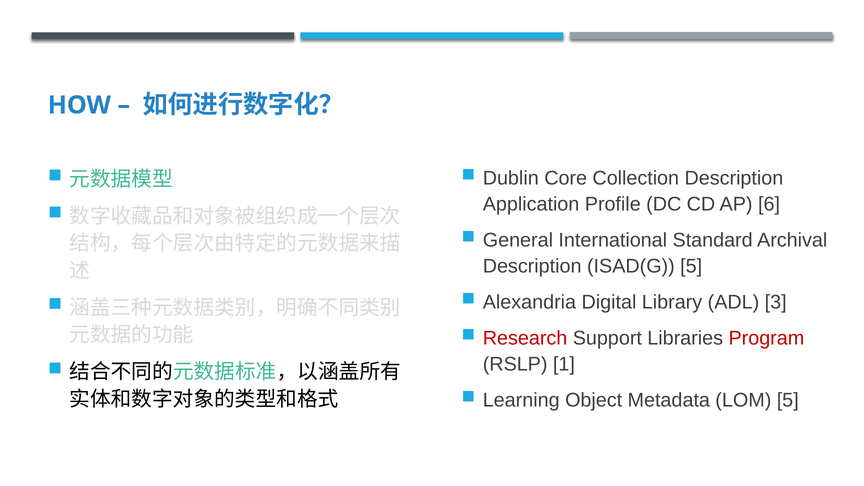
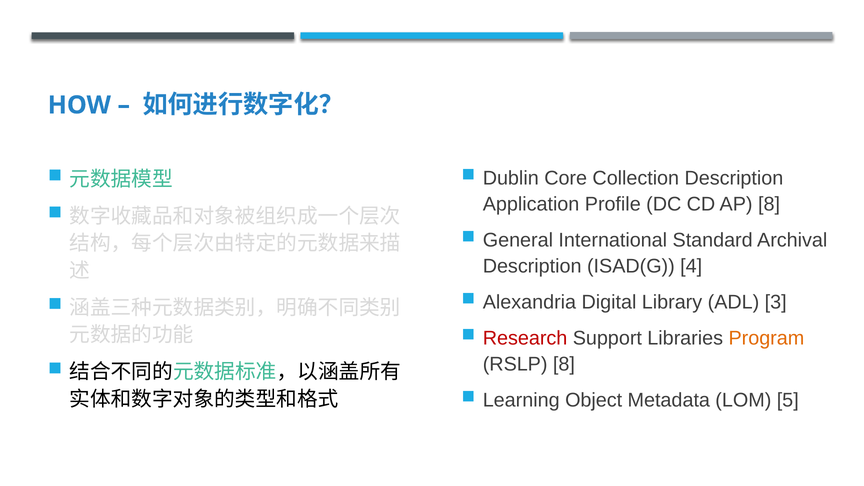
AP 6: 6 -> 8 (769, 204)
ISAD(G 5: 5 -> 4 (691, 266)
Program colour: red -> orange (766, 338)
RSLP 1: 1 -> 8 (564, 364)
